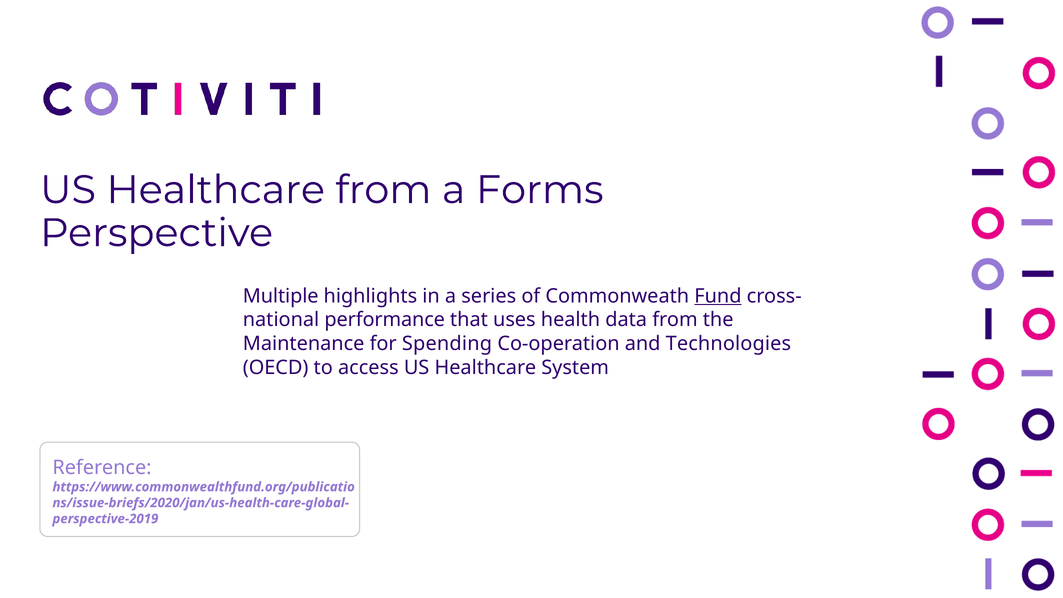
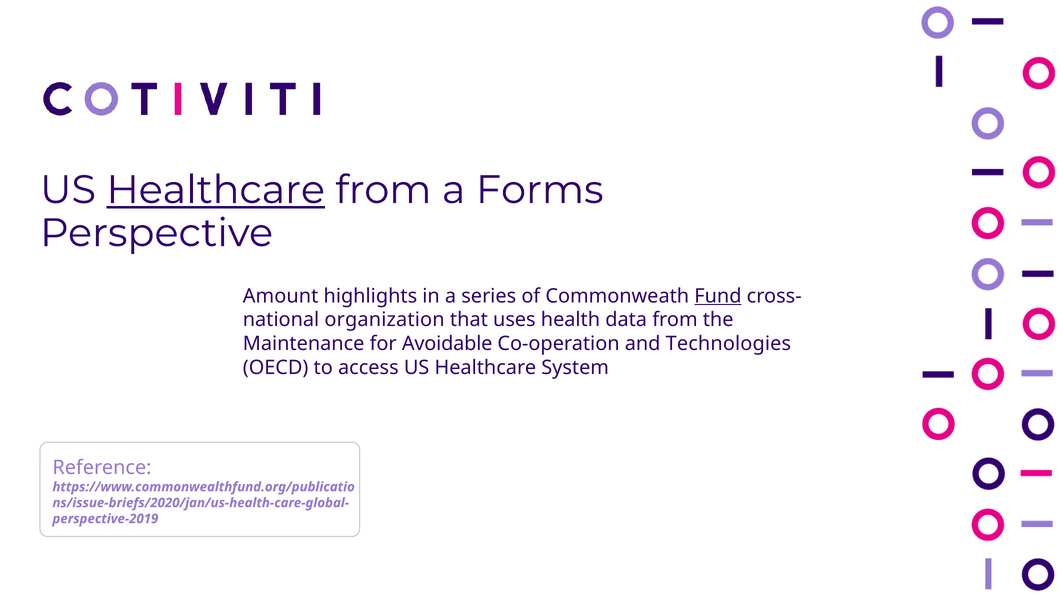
Healthcare underline: none -> present (216, 190)
Multiple: Multiple -> Amount (281, 296)
performance: performance -> organization (385, 320)
Spending: Spending -> Avoidable (447, 344)
